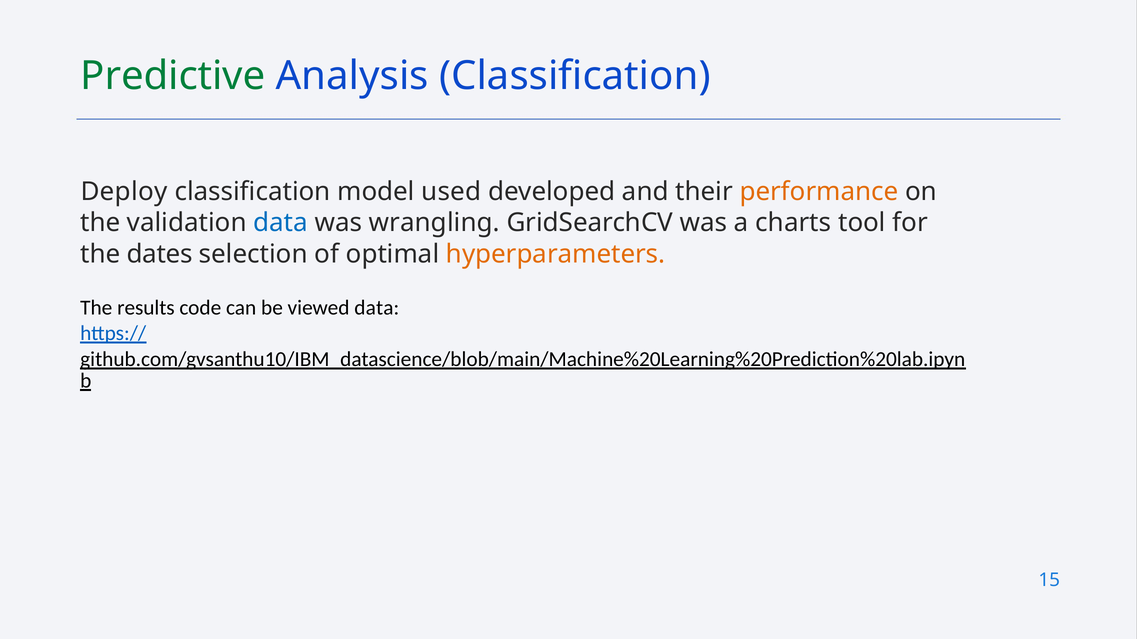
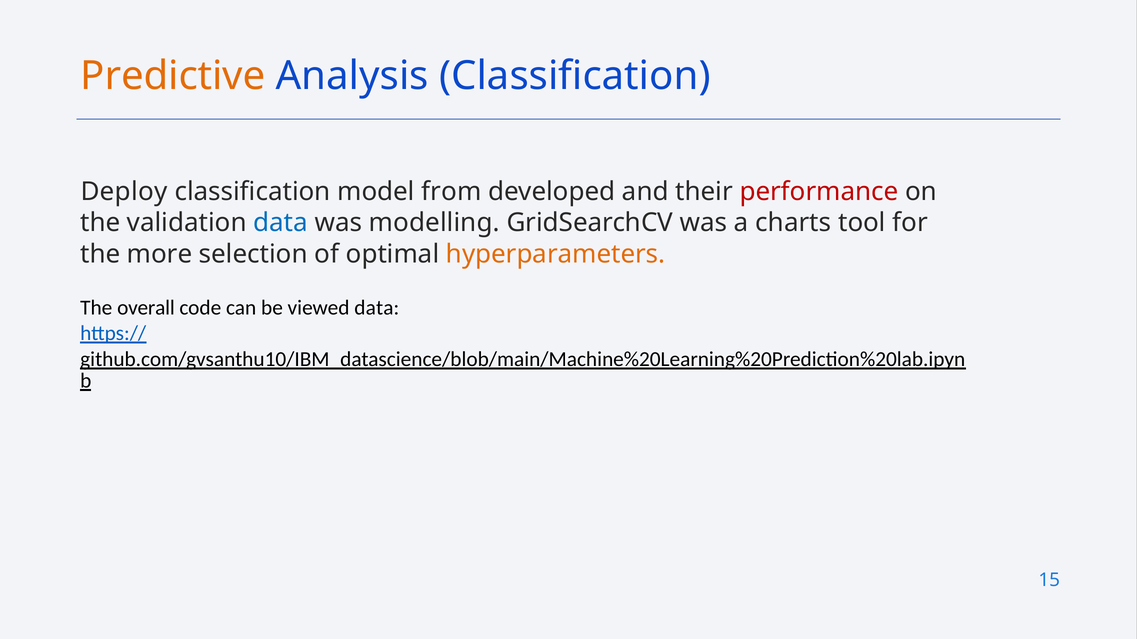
Predictive colour: green -> orange (173, 76)
used: used -> from (451, 192)
performance colour: orange -> red (819, 192)
wrangling: wrangling -> modelling (434, 223)
dates: dates -> more (160, 254)
results: results -> overall (146, 308)
